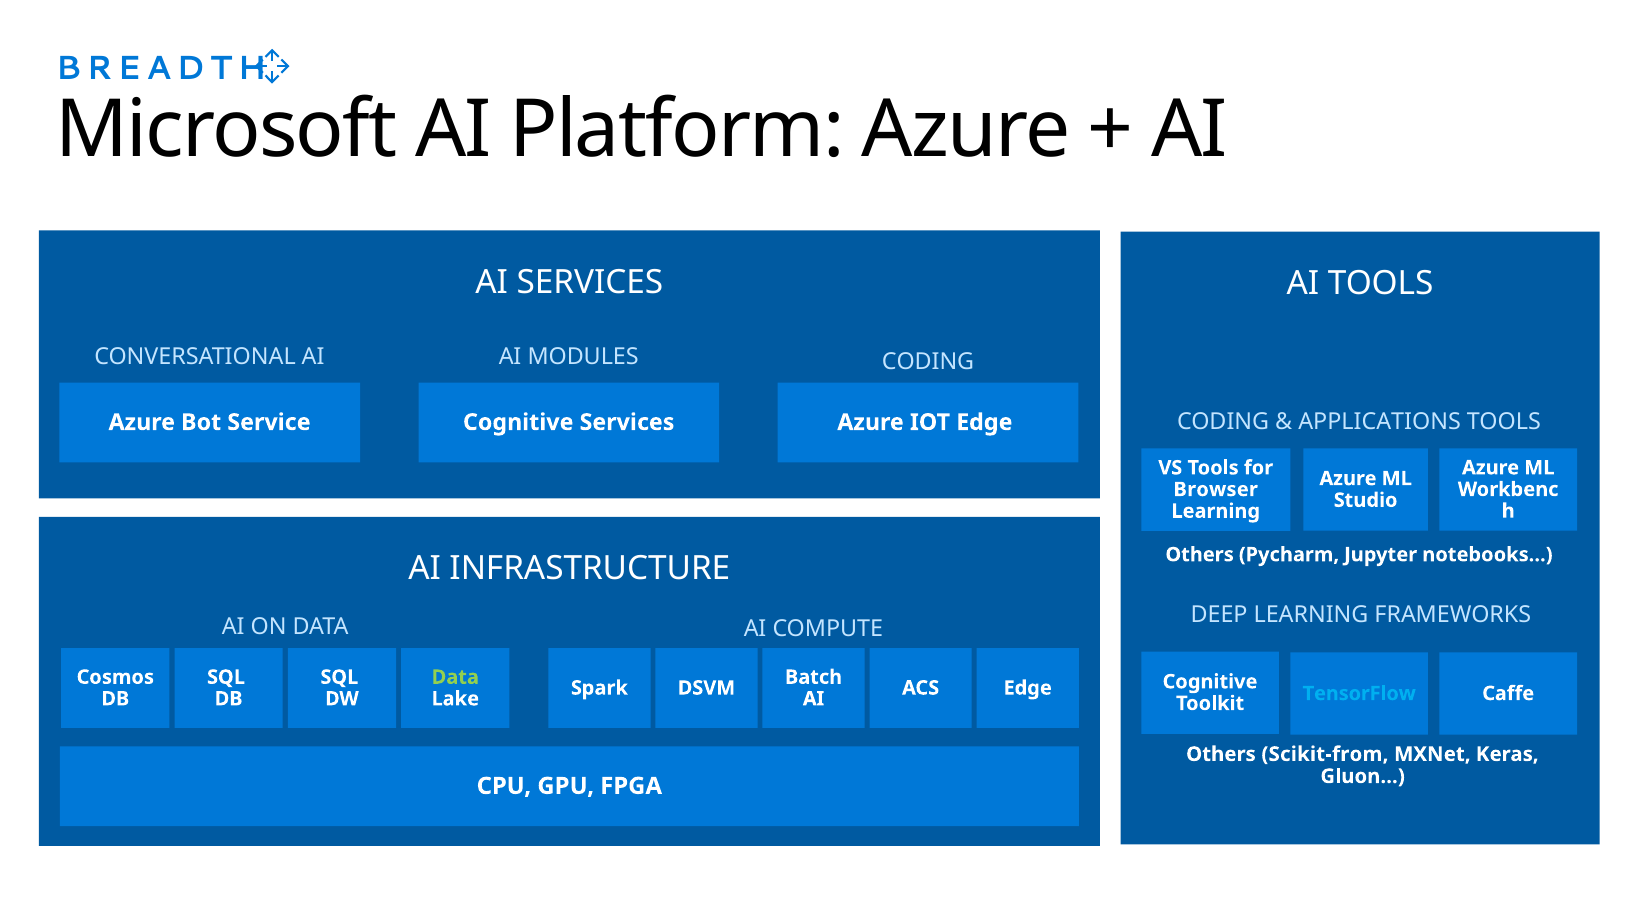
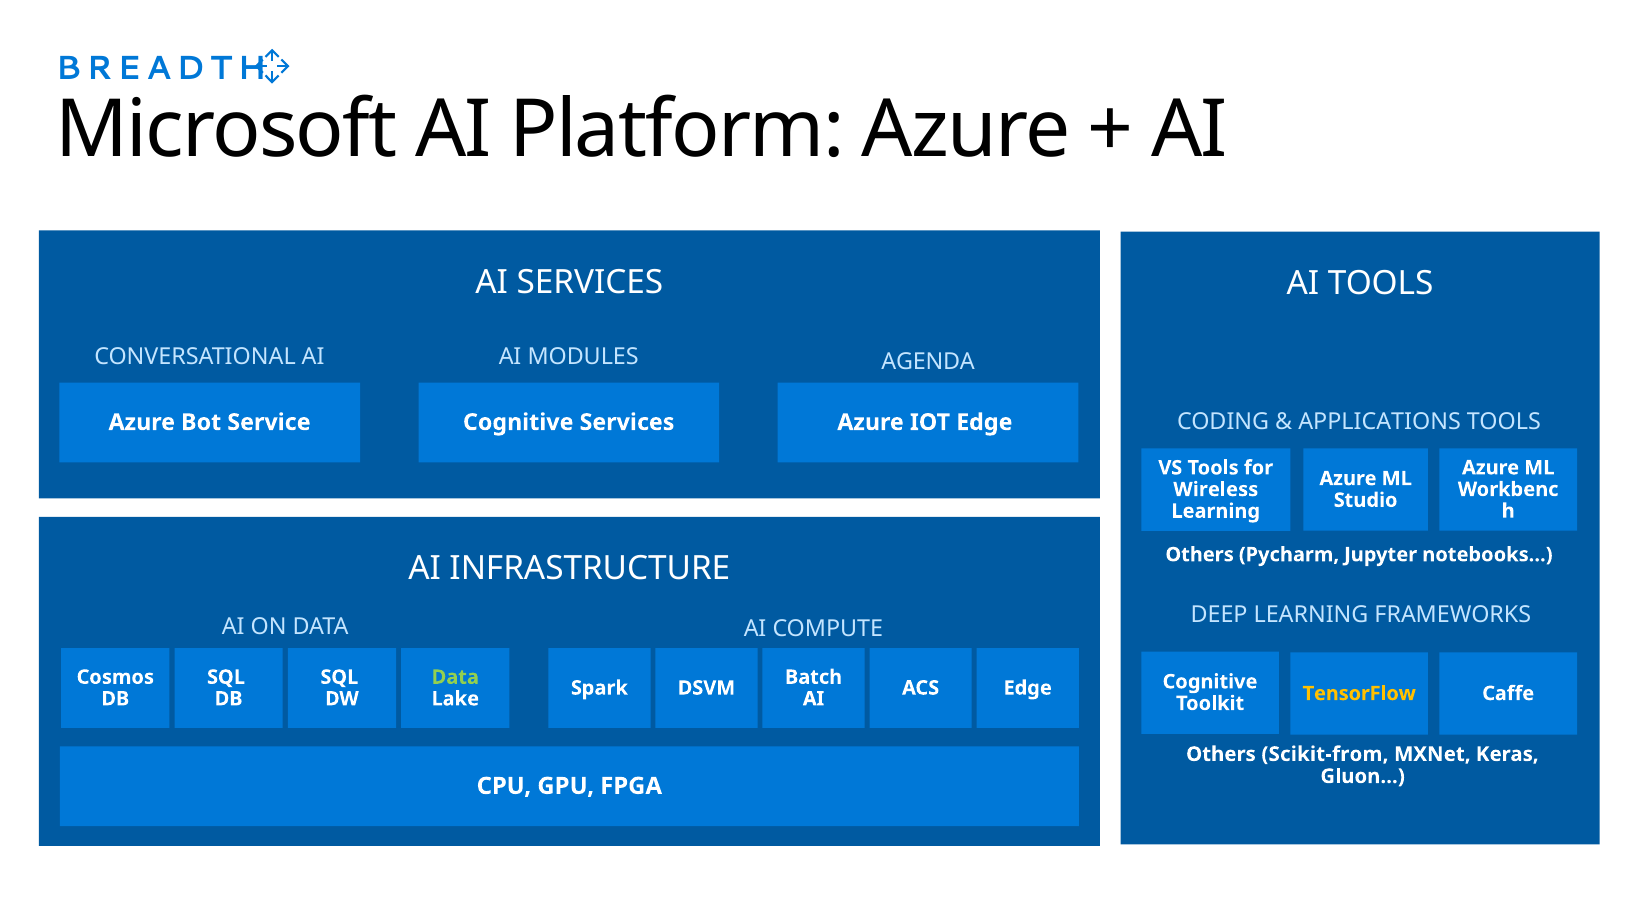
CODING: CODING -> AGENDA (928, 362)
Browser: Browser -> Wireless (1216, 490)
TensorFlow colour: light blue -> yellow (1359, 694)
